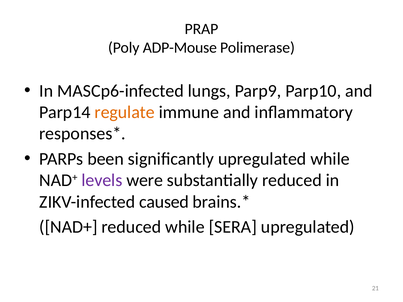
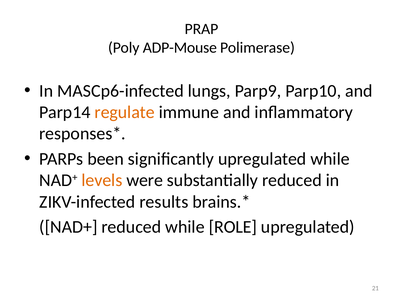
levels colour: purple -> orange (102, 180)
caused: caused -> results (164, 202)
SERA: SERA -> ROLE (233, 227)
